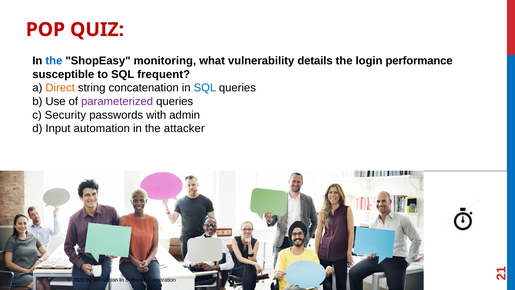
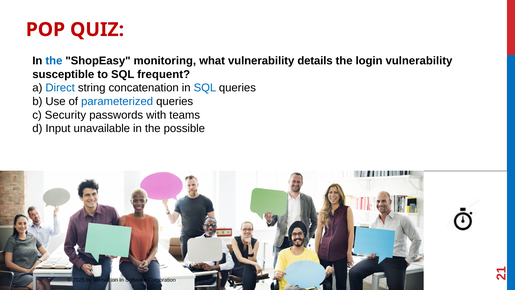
login performance: performance -> vulnerability (419, 61)
Direct colour: orange -> blue (60, 88)
parameterized colour: purple -> blue (117, 101)
admin: admin -> teams (185, 115)
automation: automation -> unavailable (102, 128)
attacker: attacker -> possible (184, 128)
